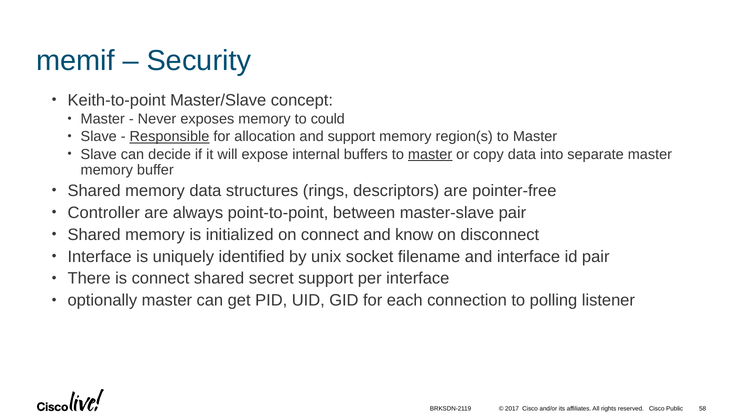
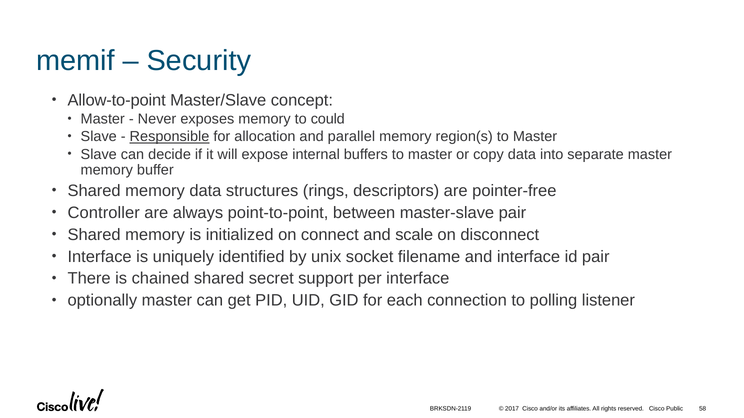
Keith-to-point: Keith-to-point -> Allow-to-point (117, 100)
and support: support -> parallel (351, 137)
master underline: present -> none (430, 155)
know: know -> scale (414, 235)
is connect: connect -> chained (160, 279)
